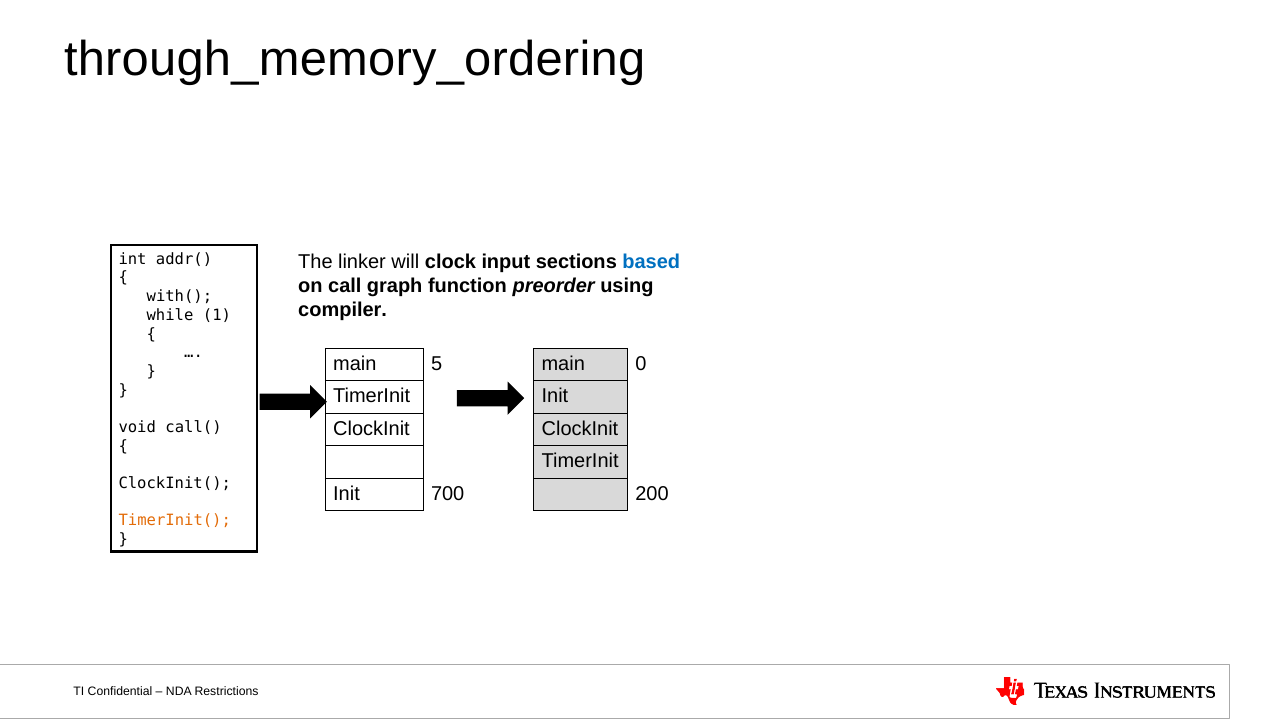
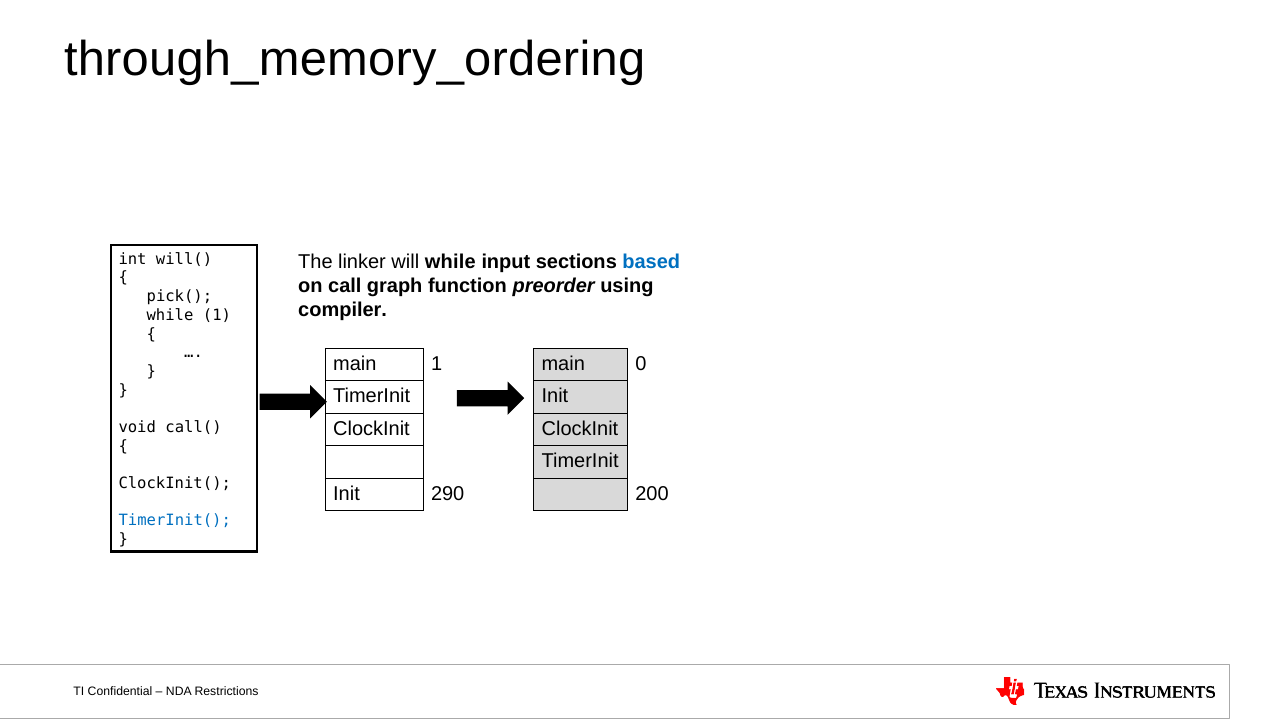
addr(: addr( -> will( (184, 259)
will clock: clock -> while (450, 262)
with(: with( -> pick( (179, 297)
main 5: 5 -> 1 (437, 364)
700: 700 -> 290 (448, 494)
TimerInit( colour: orange -> blue (175, 521)
